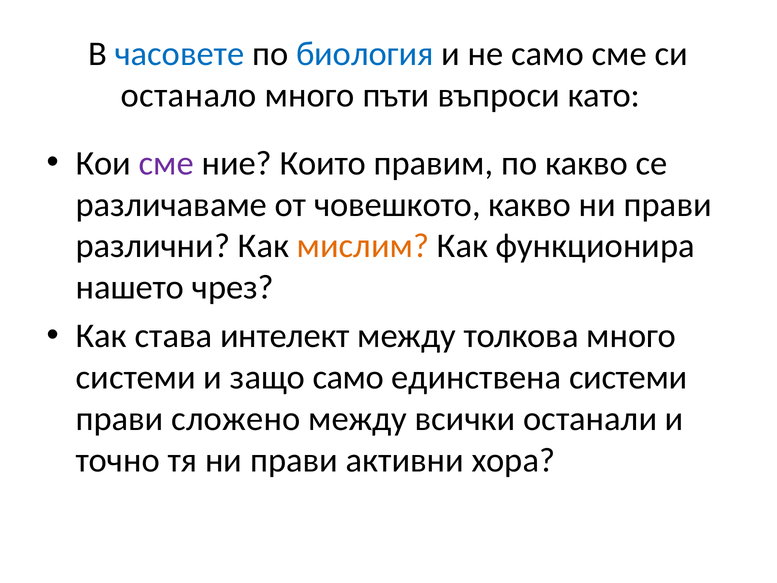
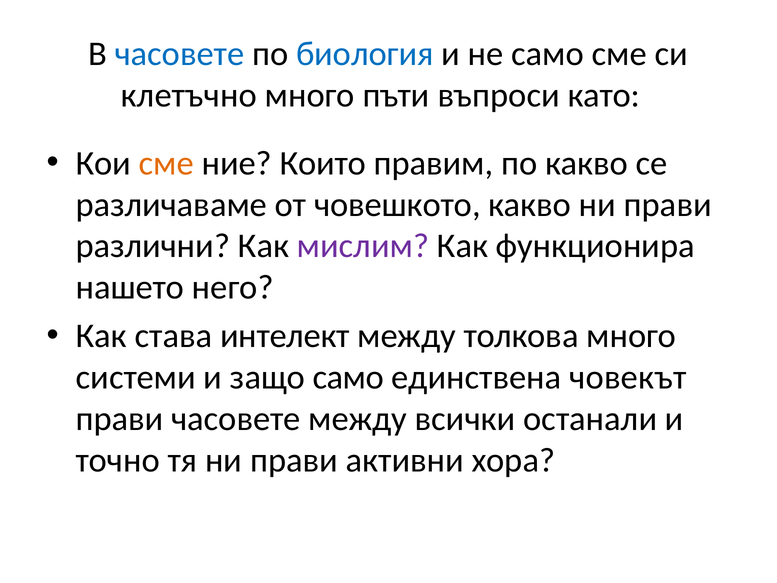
останало: останало -> клетъчно (189, 95)
сме colour: purple -> orange (166, 163)
мислим colour: orange -> purple (363, 246)
чрез: чрез -> него (233, 287)
единствена системи: системи -> човекът (628, 377)
прави сложено: сложено -> часовете (236, 419)
